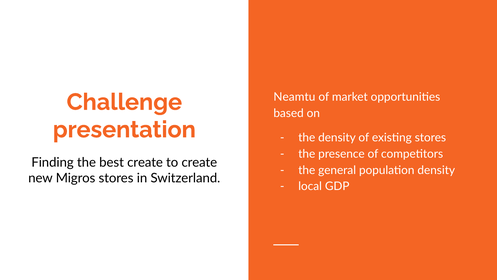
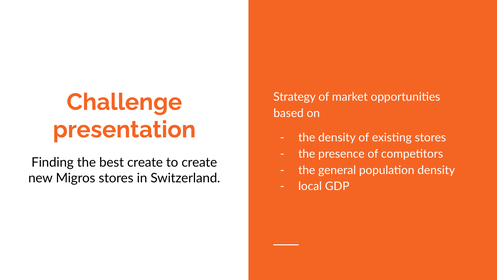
Neamtu: Neamtu -> Strategy (295, 97)
